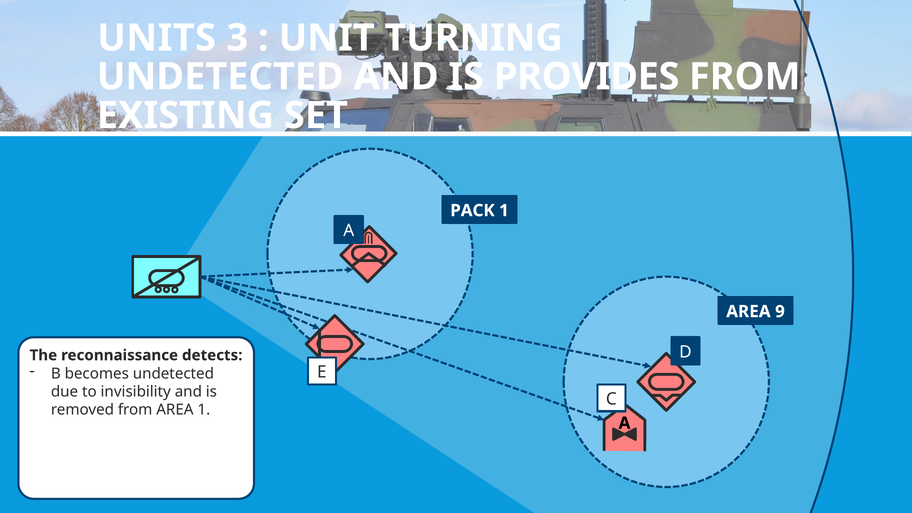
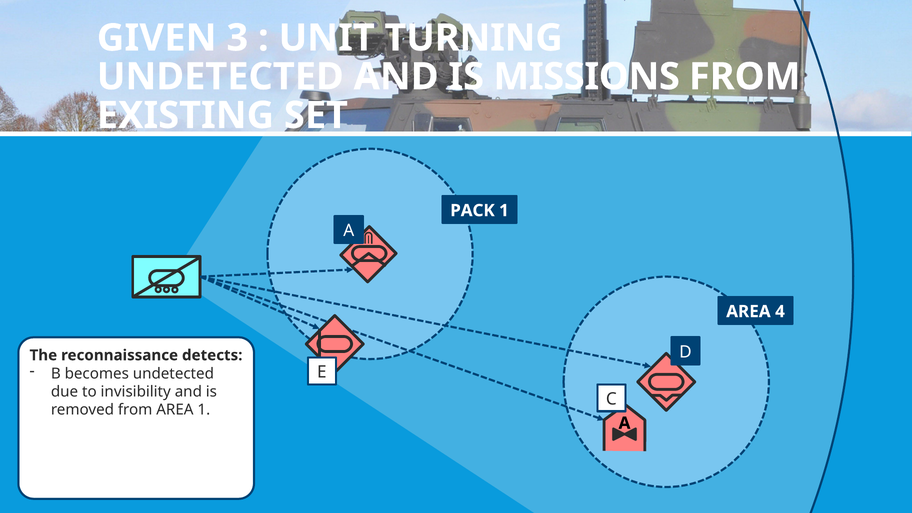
UNITS: UNITS -> GIVEN (157, 38)
PROVIDES: PROVIDES -> MISSIONS (587, 77)
9: 9 -> 4 (780, 312)
